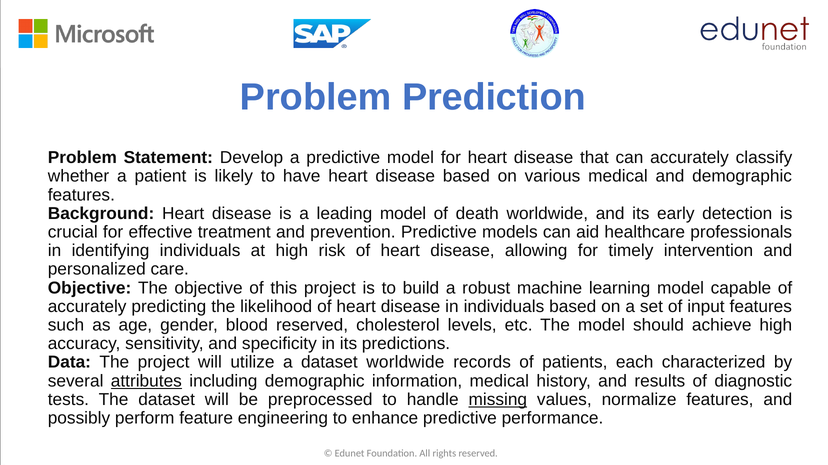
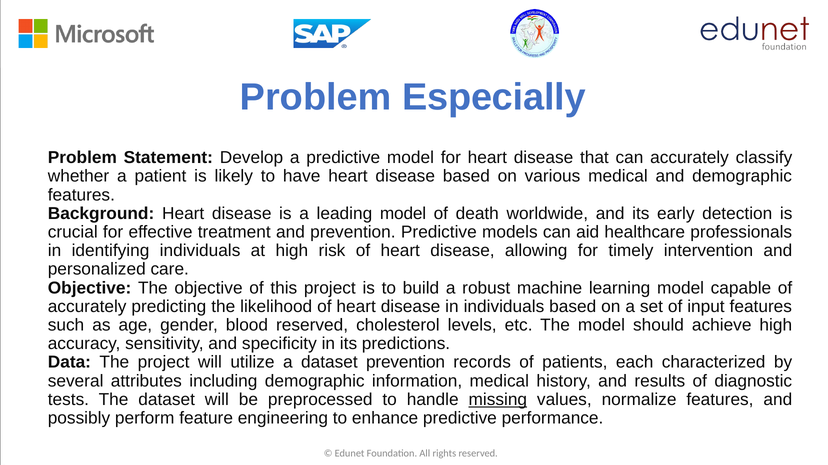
Prediction: Prediction -> Especially (494, 97)
dataset worldwide: worldwide -> prevention (406, 363)
attributes underline: present -> none (146, 381)
